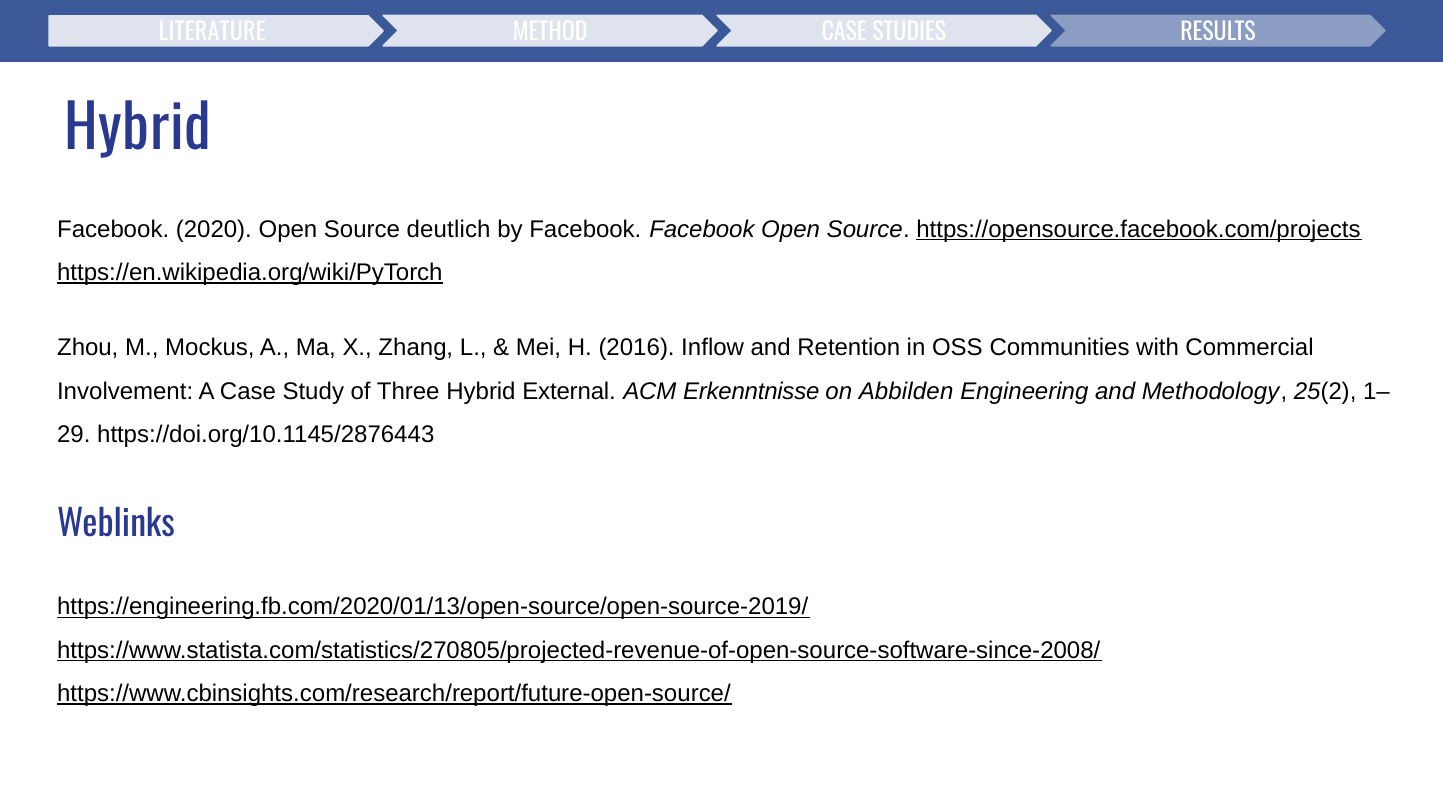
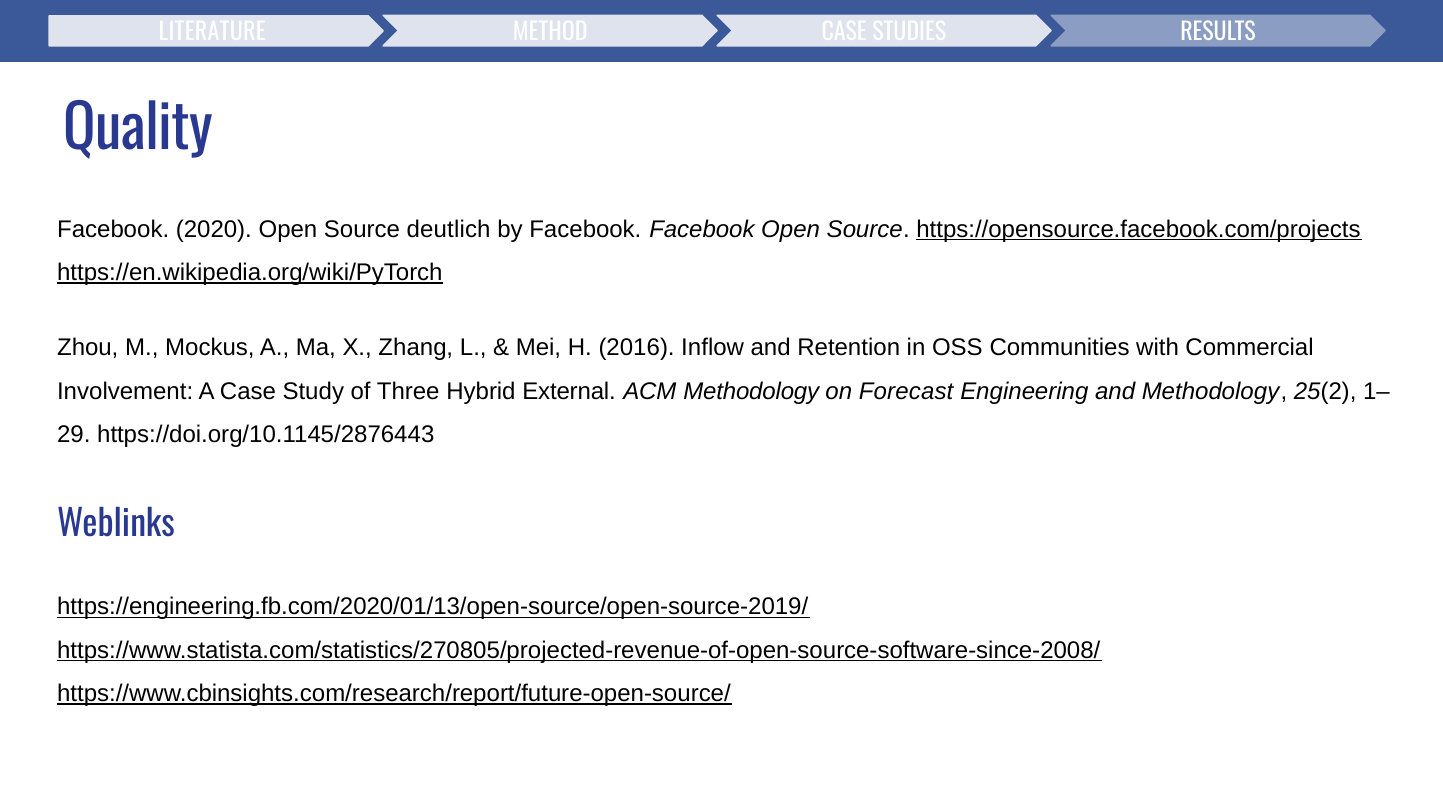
Hybrid: Hybrid -> Quality (138, 129)
ACM Erkenntnisse: Erkenntnisse -> Methodology (751, 391)
Abbilden: Abbilden -> Forecast (906, 391)
